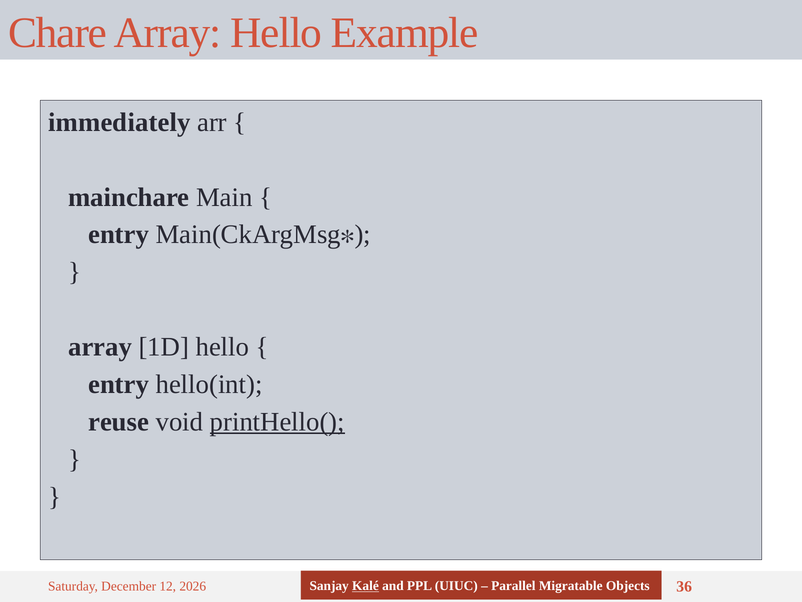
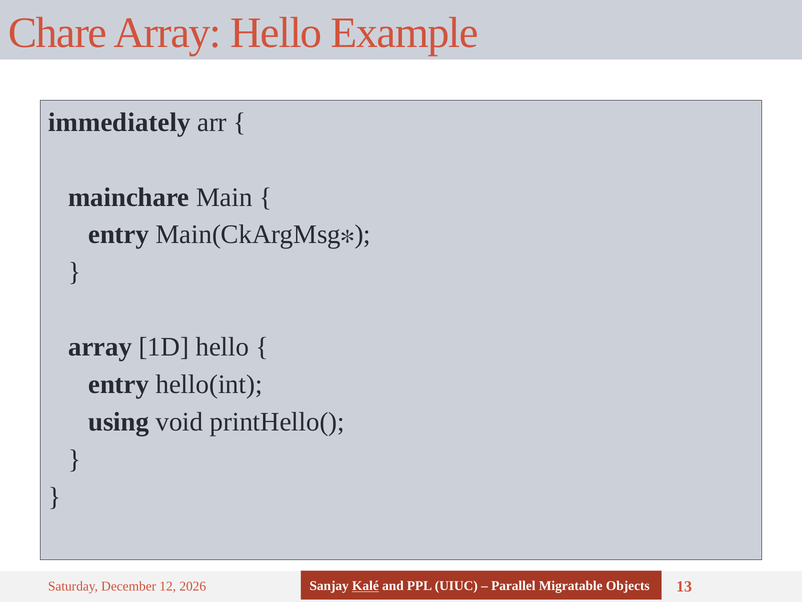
reuse: reuse -> using (119, 422)
printHello( underline: present -> none (277, 422)
36: 36 -> 13 (684, 586)
